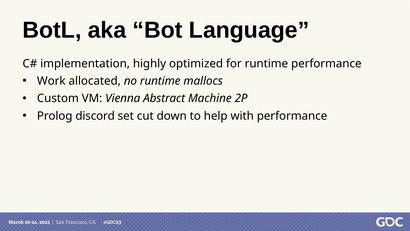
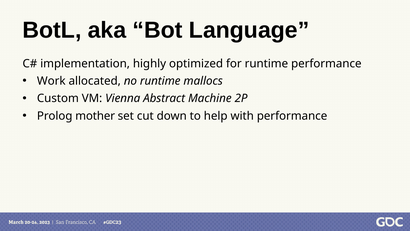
discord: discord -> mother (95, 116)
